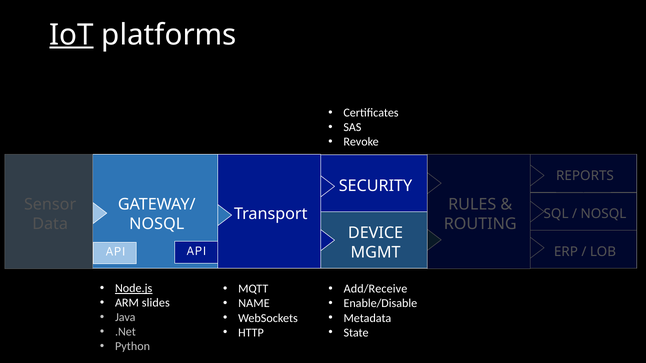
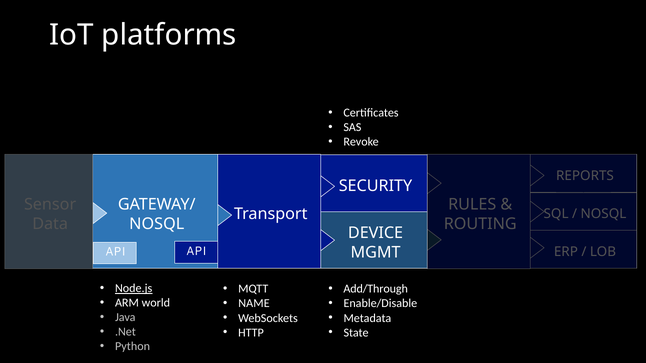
IoT underline: present -> none (71, 35)
Add/Receive: Add/Receive -> Add/Through (376, 289)
slides: slides -> world (156, 303)
